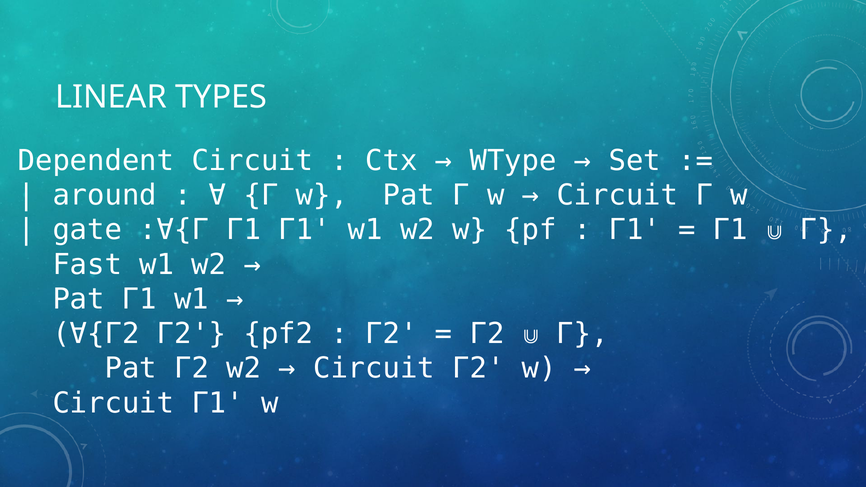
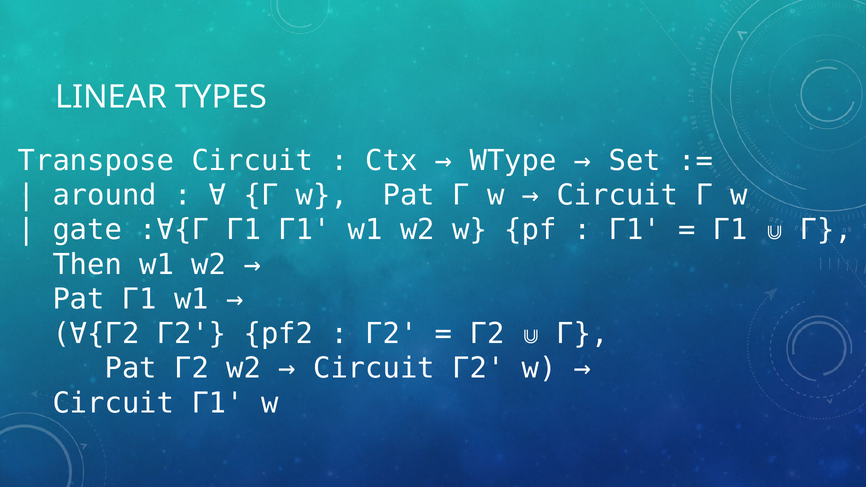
Dependent: Dependent -> Transpose (96, 161)
Fast: Fast -> Then (87, 265)
